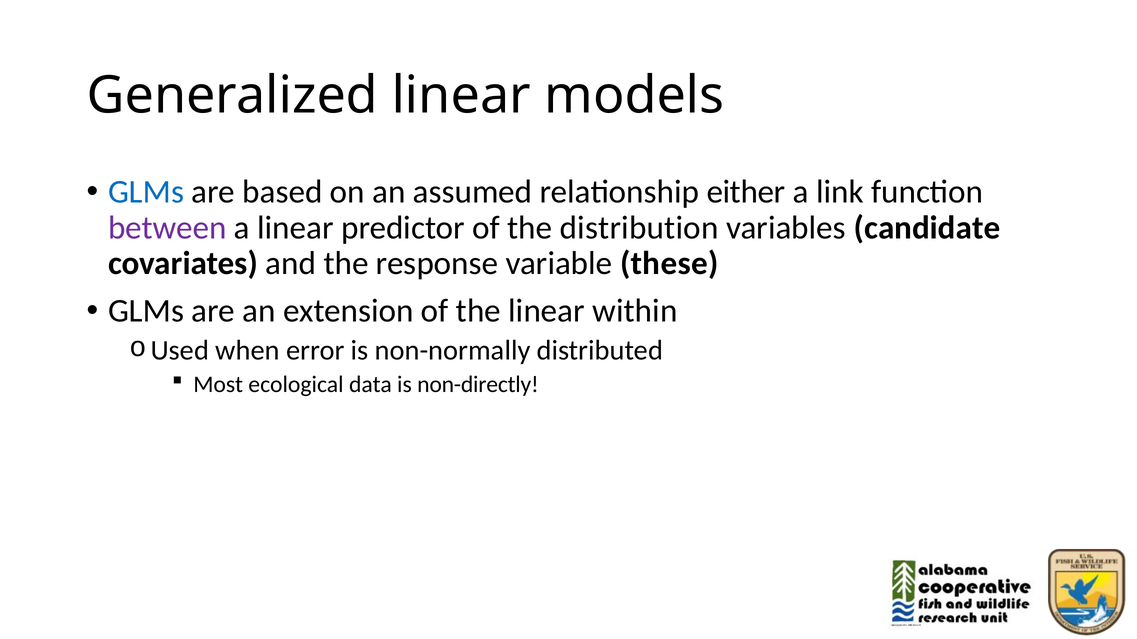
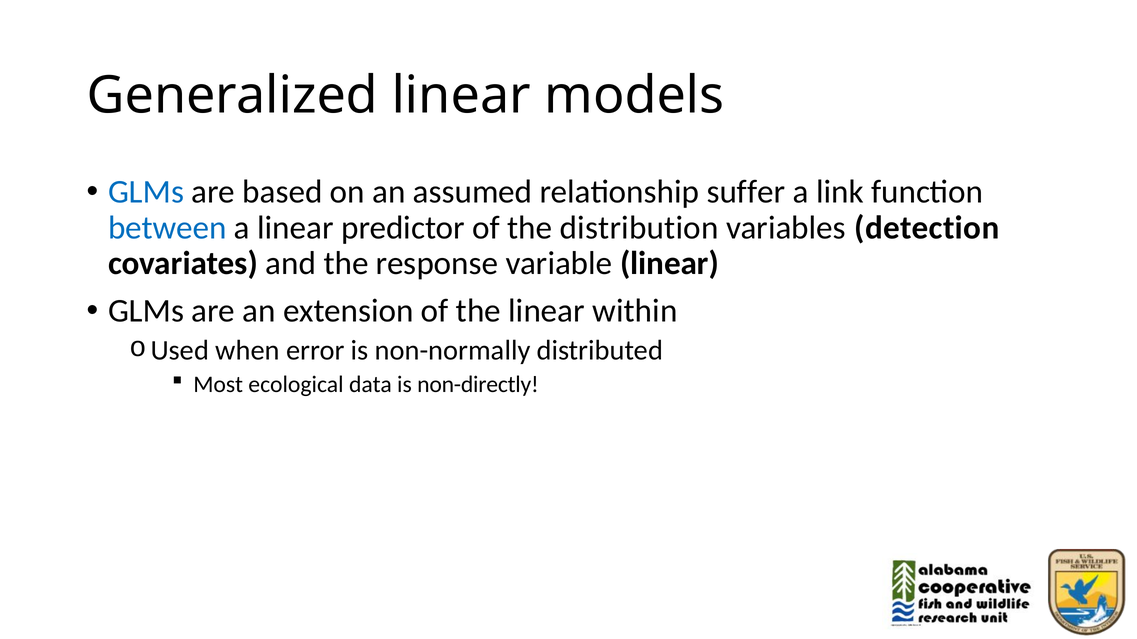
either: either -> suffer (746, 192)
between colour: purple -> blue (167, 228)
candidate: candidate -> detection (927, 228)
variable these: these -> linear (669, 264)
